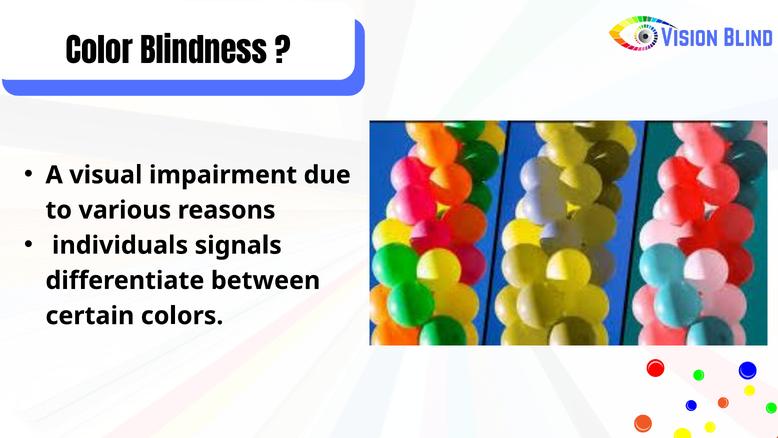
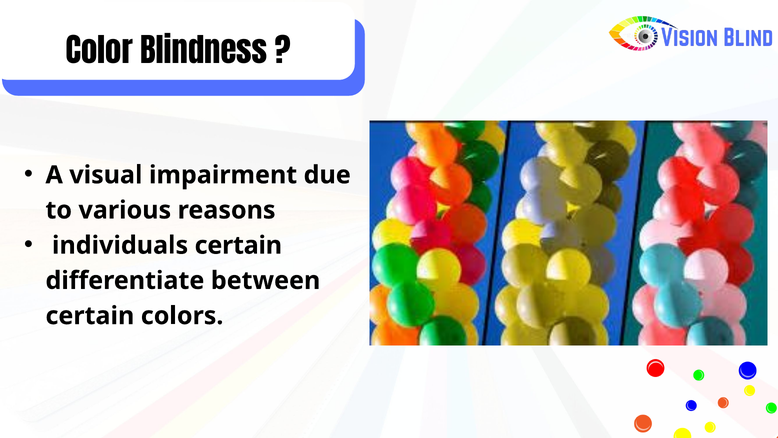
individuals signals: signals -> certain (238, 245)
